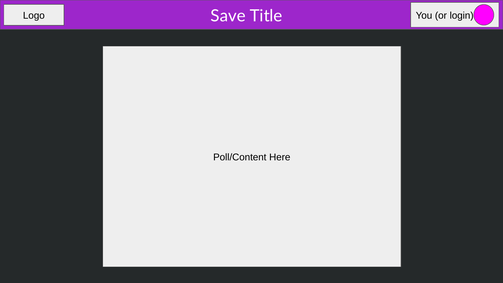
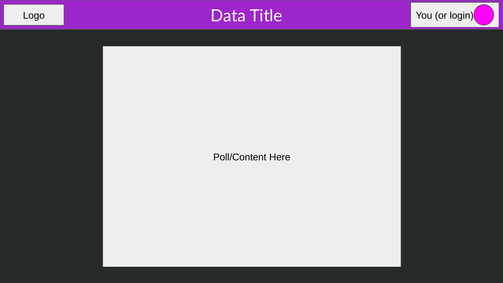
Save: Save -> Data (228, 16)
